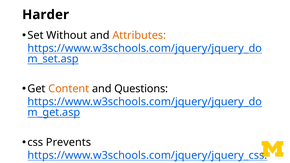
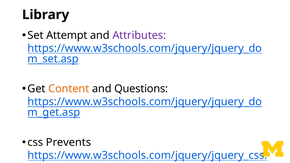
Harder: Harder -> Library (46, 15)
Without: Without -> Attempt (67, 35)
Attributes colour: orange -> purple (139, 35)
